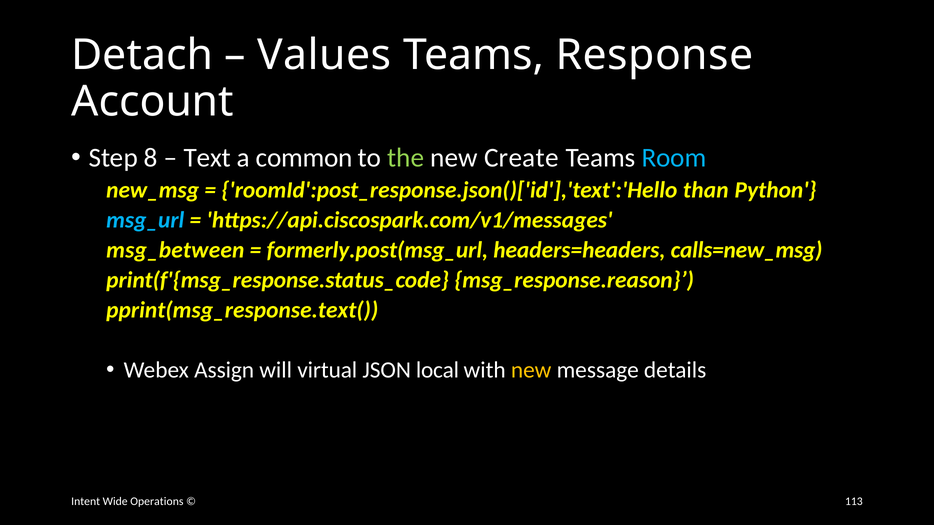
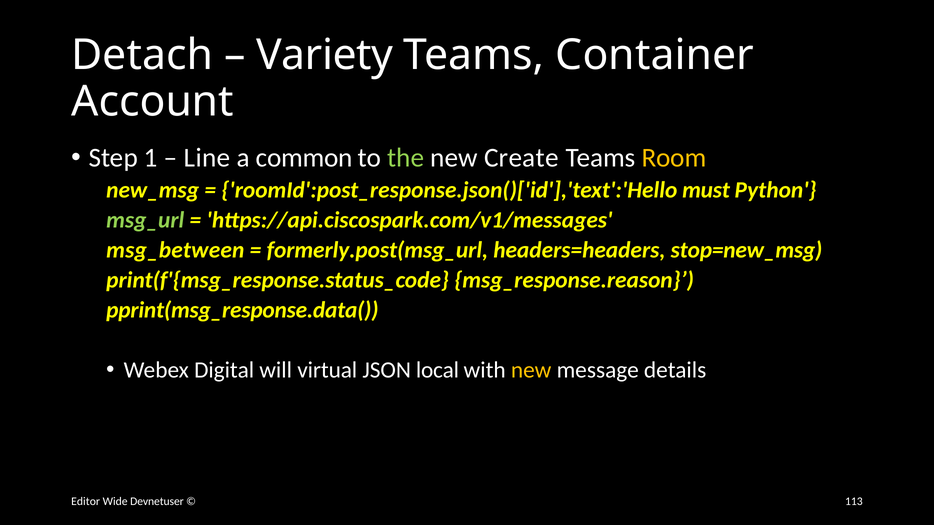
Values: Values -> Variety (325, 55)
Response: Response -> Container (655, 55)
8: 8 -> 1 (151, 158)
Text: Text -> Line (207, 158)
Room colour: light blue -> yellow (674, 158)
than: than -> must (706, 190)
msg_url colour: light blue -> light green (145, 220)
calls=new_msg: calls=new_msg -> stop=new_msg (747, 250)
pprint(msg_response.text(: pprint(msg_response.text( -> pprint(msg_response.data( (242, 310)
Assign: Assign -> Digital (224, 370)
Intent: Intent -> Editor (86, 502)
Operations: Operations -> Devnetuser (157, 502)
